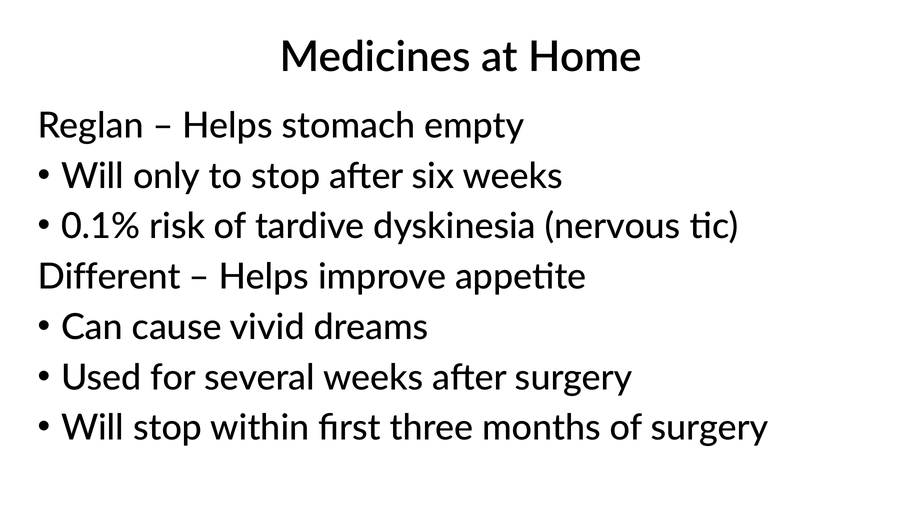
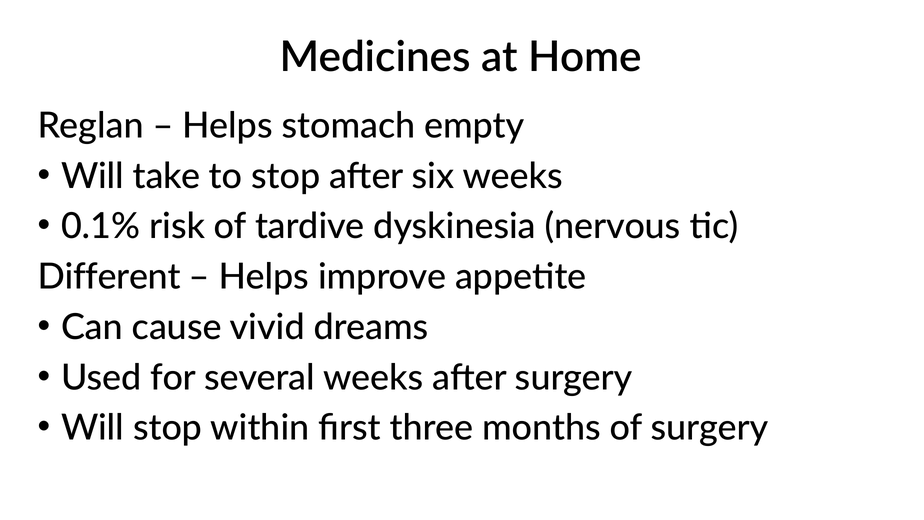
only: only -> take (167, 176)
